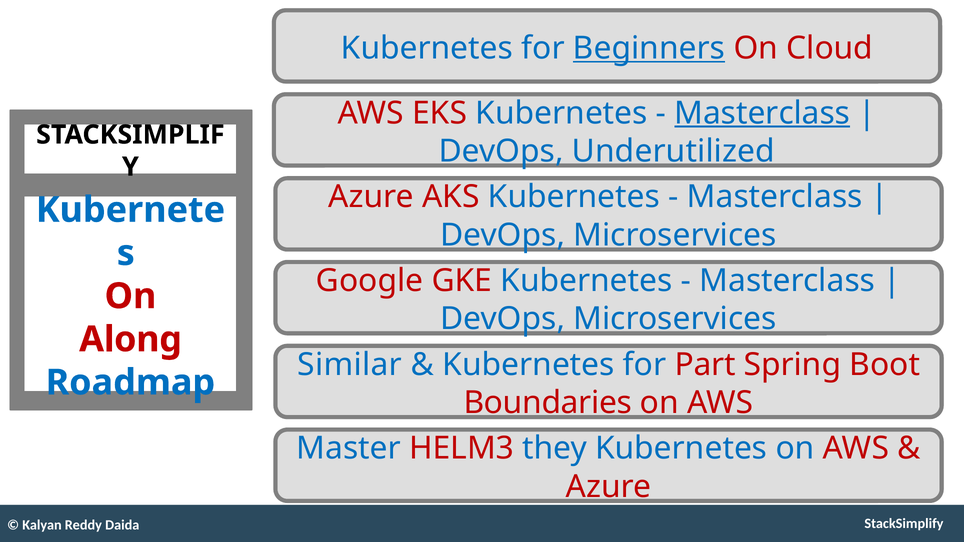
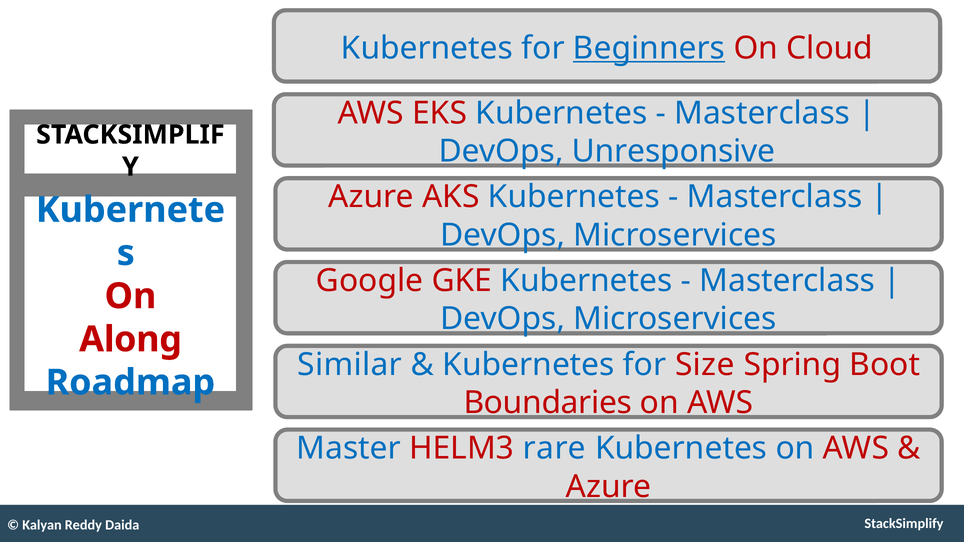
Masterclass underline: present -> none (762, 113)
Underutilized: Underutilized -> Unresponsive (674, 151)
Part: Part -> Size (705, 365)
they: they -> rare (554, 449)
